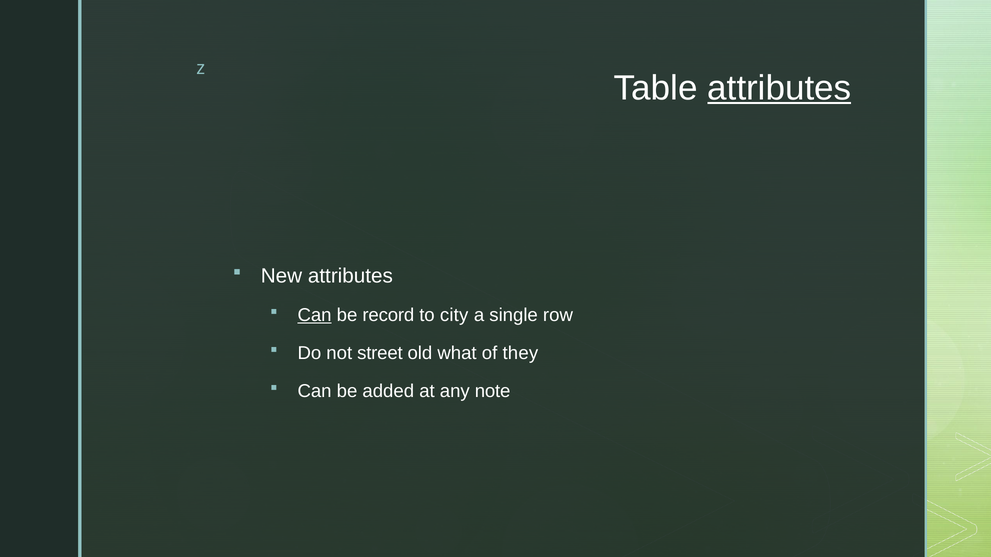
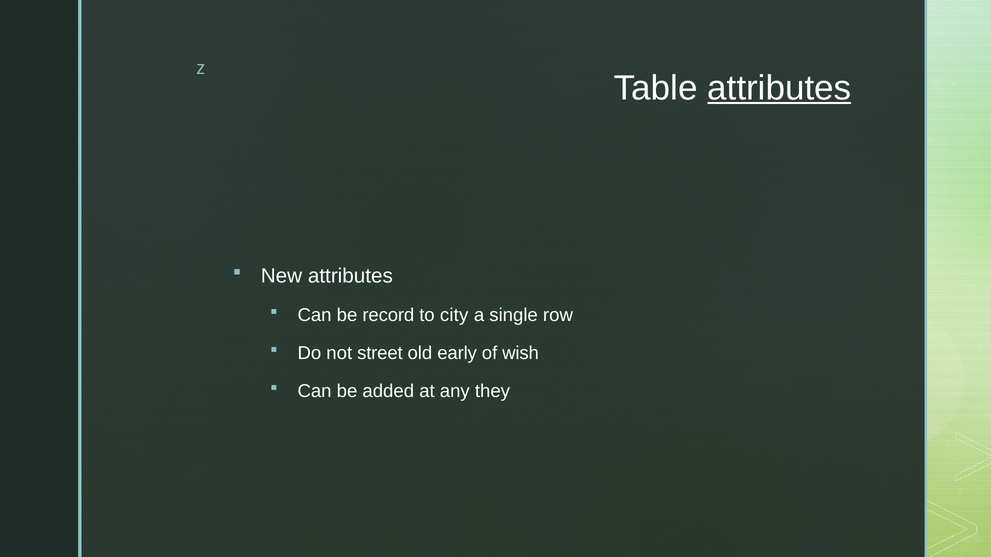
Can underline: present -> none (315, 315)
what: what -> early (457, 353)
they: they -> wish (521, 353)
note: note -> they (492, 391)
